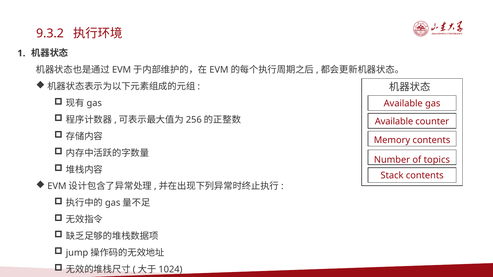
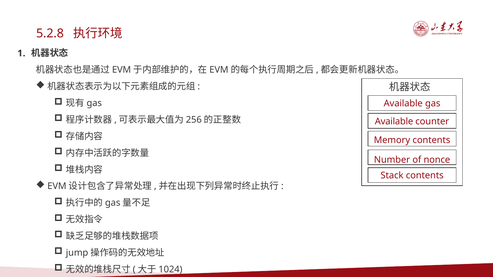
9.3.2: 9.3.2 -> 5.2.8 (50, 33)
topics: topics -> nonce (437, 160)
